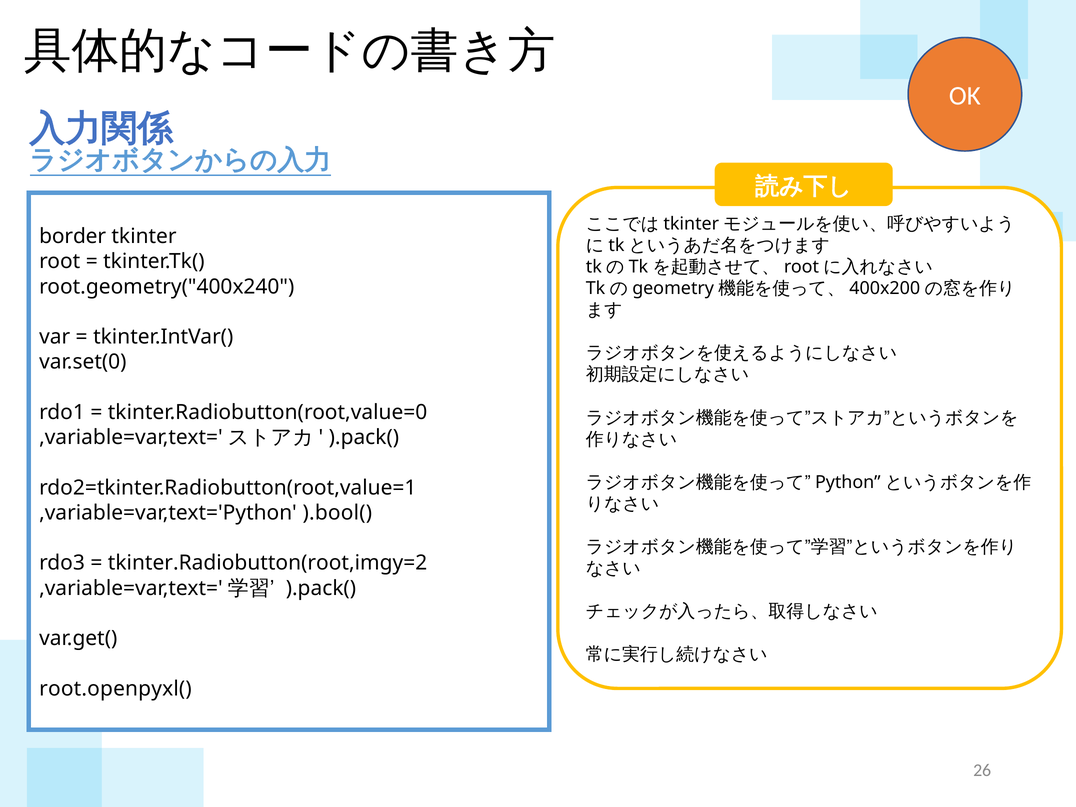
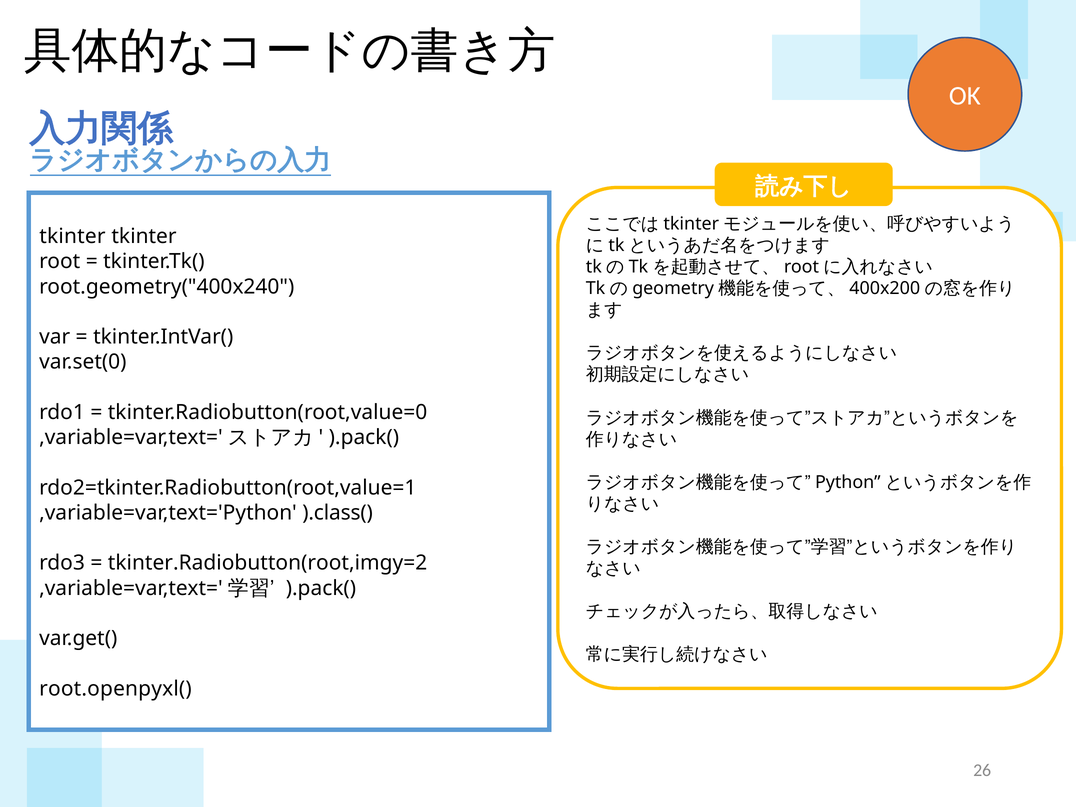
border: border -> tkinter (72, 236)
).bool(: ).bool( -> ).class( (338, 513)
